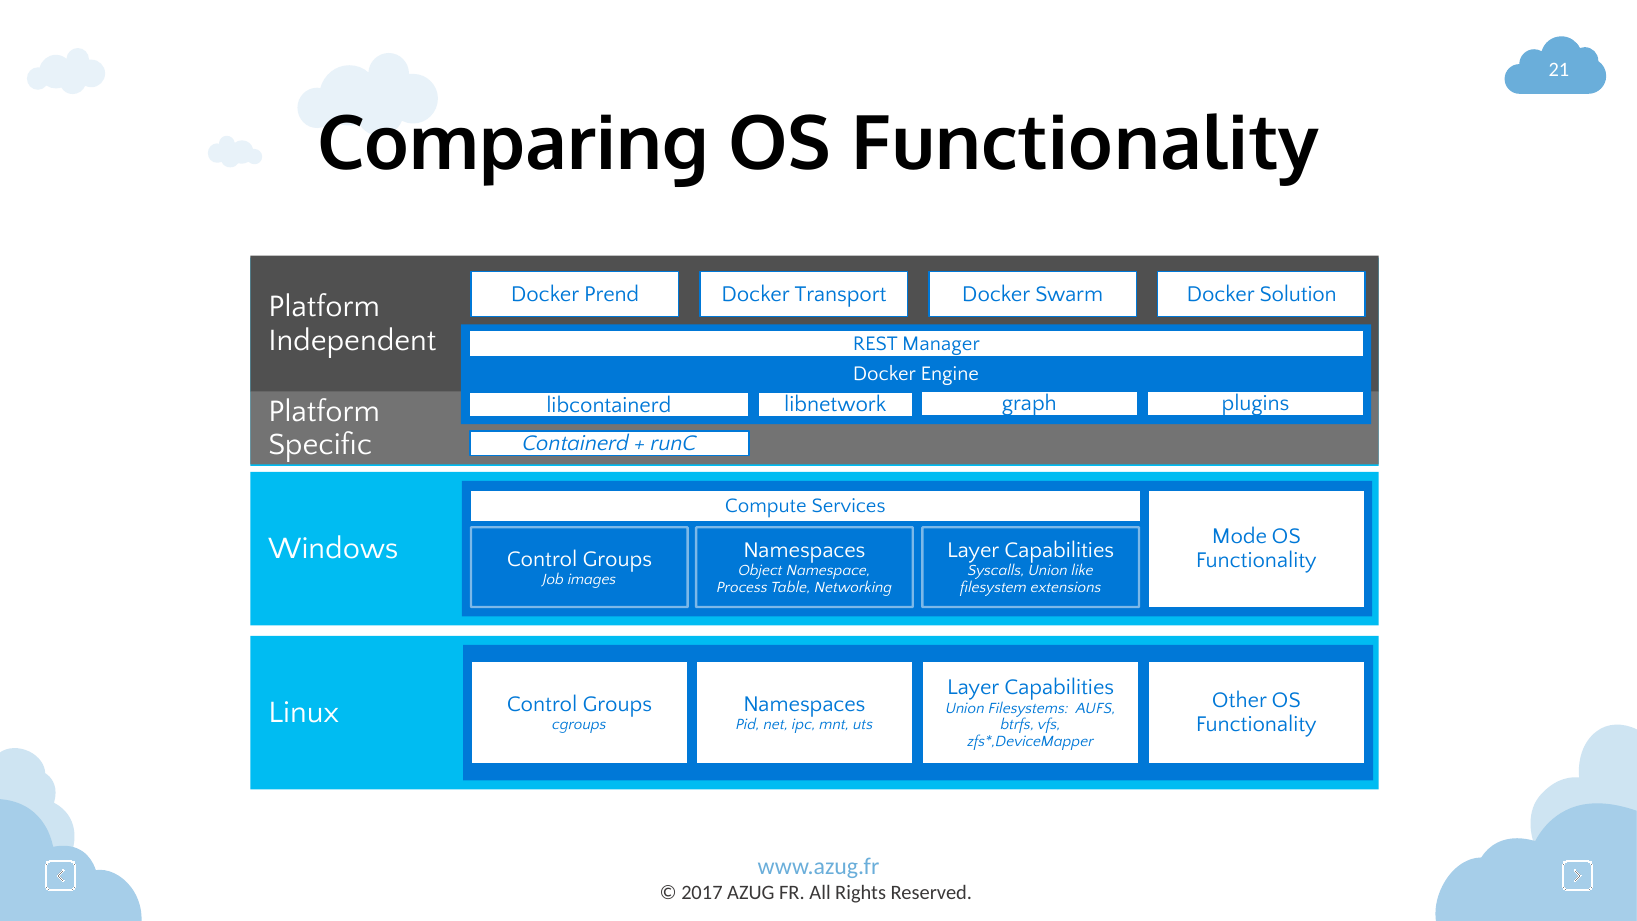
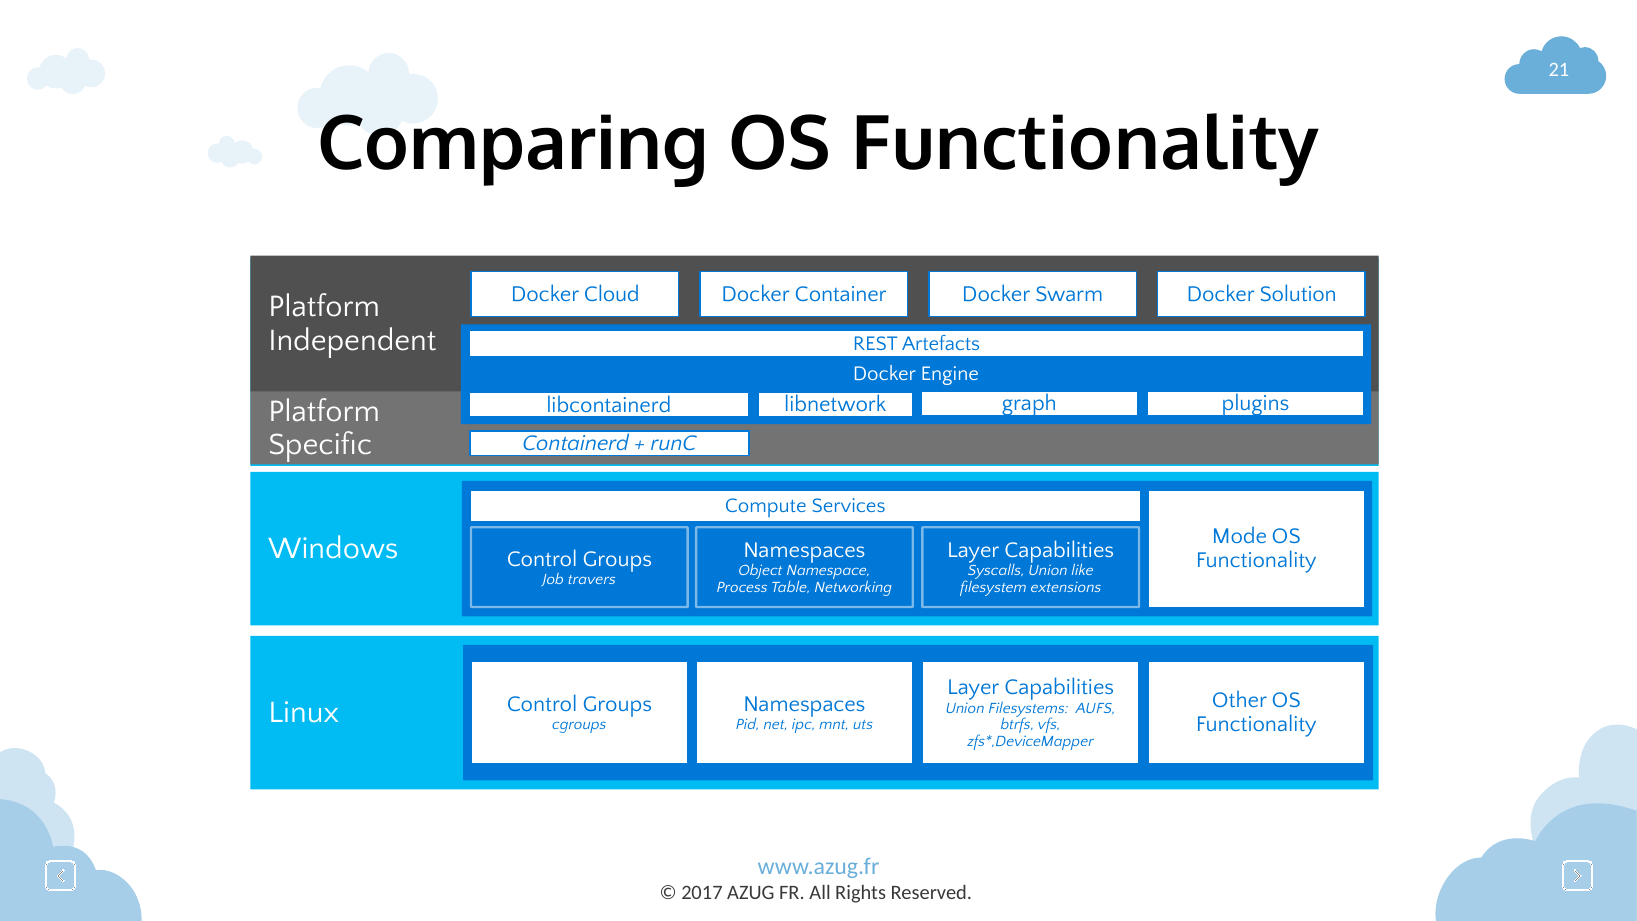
Prend: Prend -> Cloud (612, 294)
Transport: Transport -> Container (841, 294)
Manager: Manager -> Artefacts (941, 343)
images: images -> travers (592, 579)
